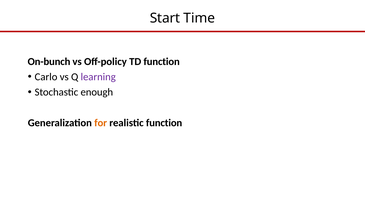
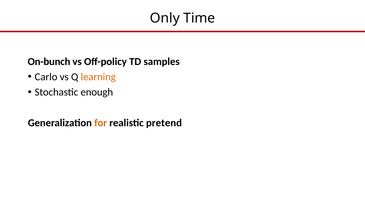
Start: Start -> Only (165, 18)
TD function: function -> samples (162, 62)
learning colour: purple -> orange (98, 77)
realistic function: function -> pretend (164, 123)
